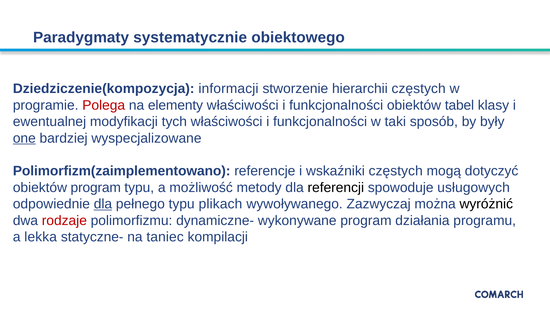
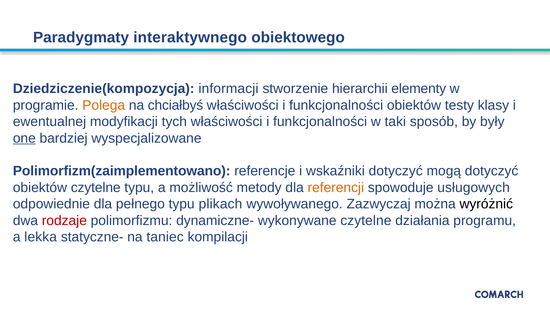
systematycznie: systematycznie -> interaktywnego (190, 37)
hierarchii częstych: częstych -> elementy (419, 89)
Polega colour: red -> orange (104, 105)
elementy: elementy -> chciałbyś (176, 105)
tabel: tabel -> testy (459, 105)
wskaźniki częstych: częstych -> dotyczyć (396, 171)
obiektów program: program -> czytelne (96, 188)
referencji colour: black -> orange (336, 188)
dla underline: present -> none (103, 204)
wykonywane program: program -> czytelne (366, 221)
